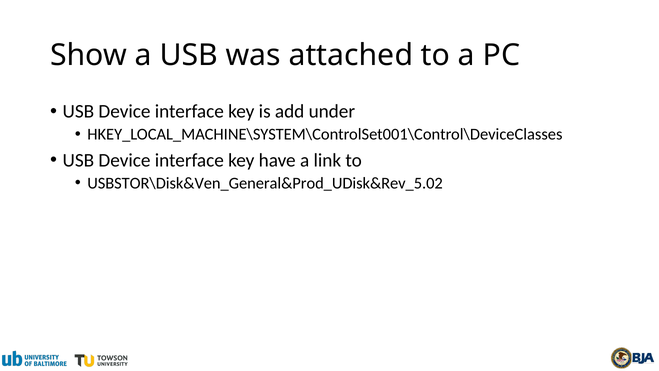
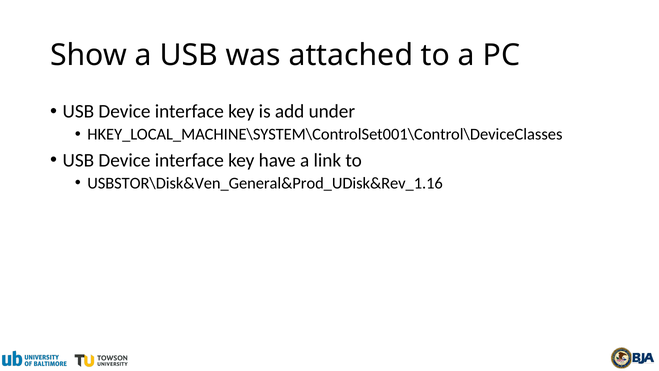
USBSTOR\Disk&Ven_General&Prod_UDisk&Rev_5.02: USBSTOR\Disk&Ven_General&Prod_UDisk&Rev_5.02 -> USBSTOR\Disk&Ven_General&Prod_UDisk&Rev_1.16 (265, 183)
